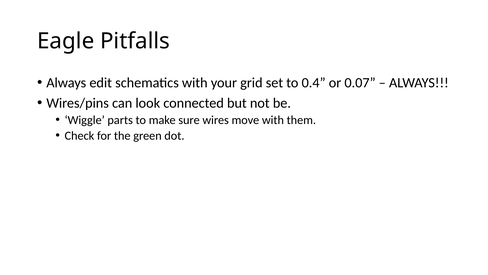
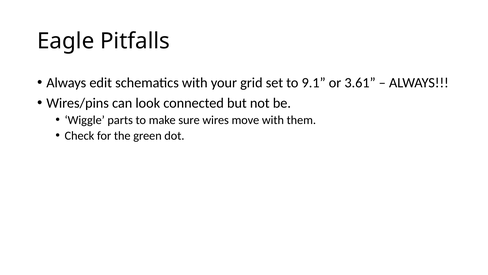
0.4: 0.4 -> 9.1 (314, 83)
0.07: 0.07 -> 3.61 (360, 83)
